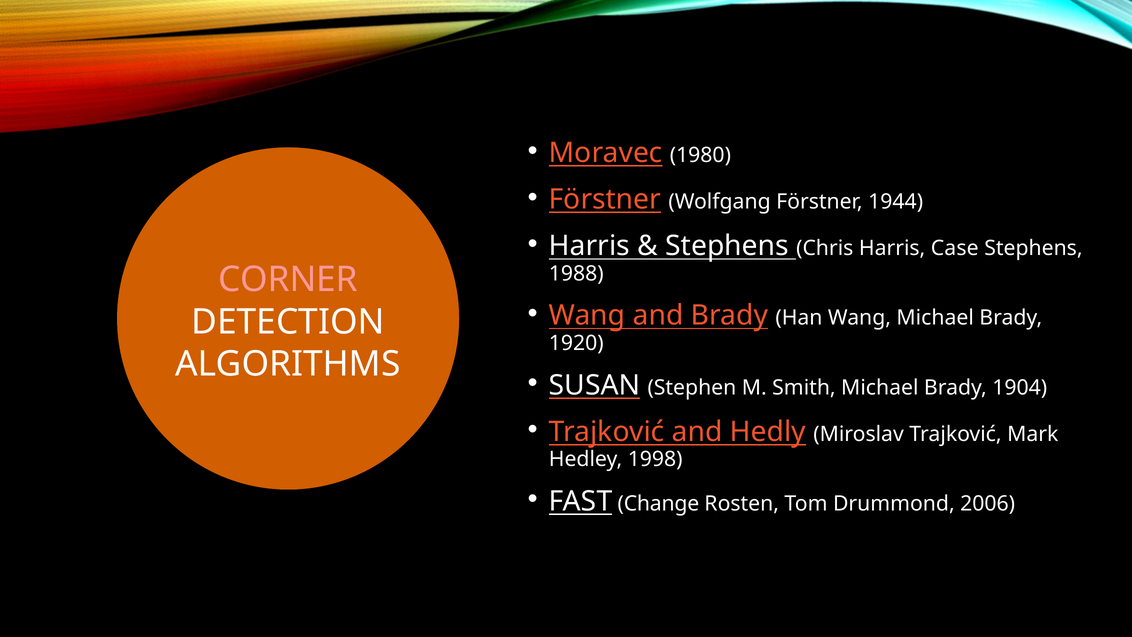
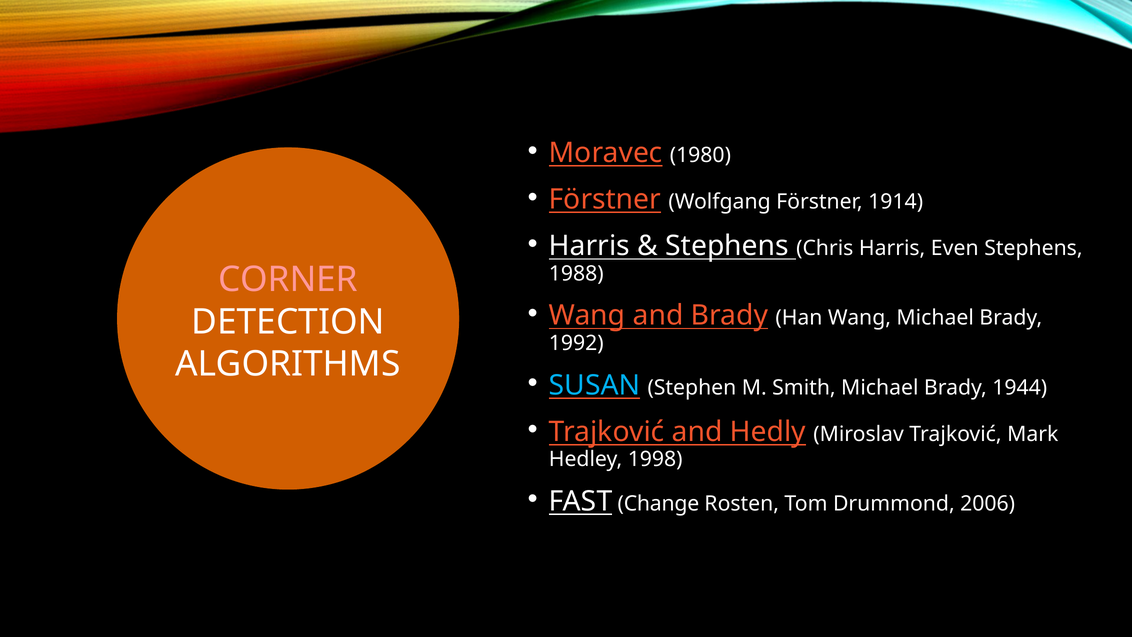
1944: 1944 -> 1914 (896, 202)
Case: Case -> Even (955, 248)
1920: 1920 -> 1992 (576, 343)
SUSAN colour: white -> light blue (594, 385)
1904: 1904 -> 1944 (1020, 387)
